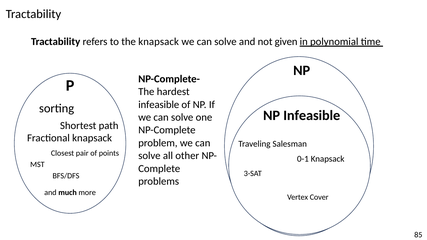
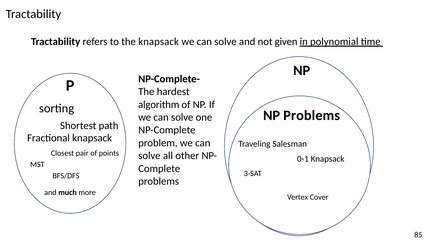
infeasible: infeasible -> algorithm (159, 105)
NP Infeasible: Infeasible -> Problems (312, 116)
